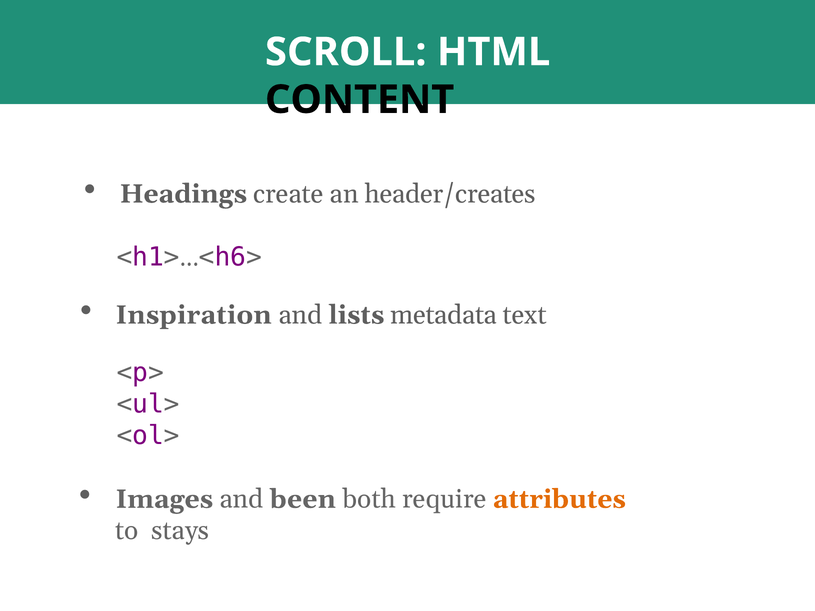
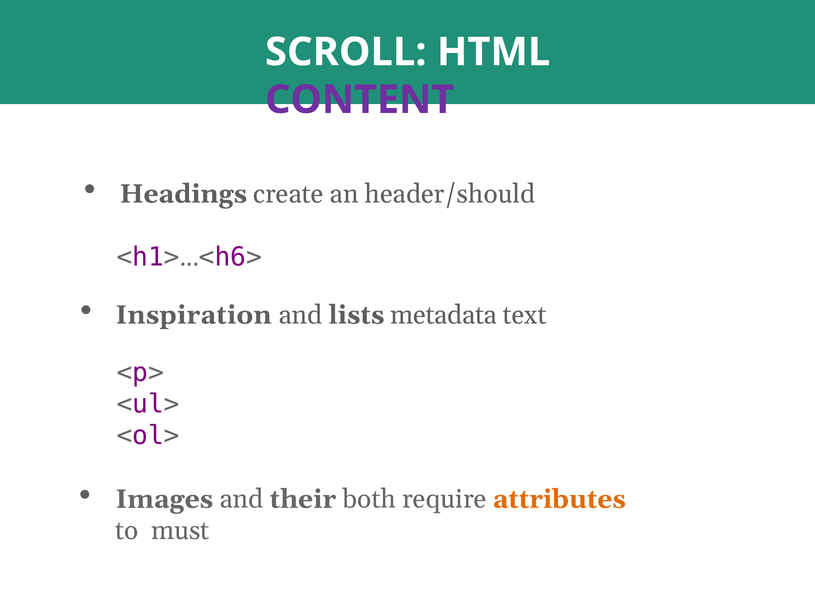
CONTENT colour: black -> purple (360, 100)
header/creates: header/creates -> header/should (450, 194)
been: been -> their (303, 499)
stays: stays -> must (180, 531)
